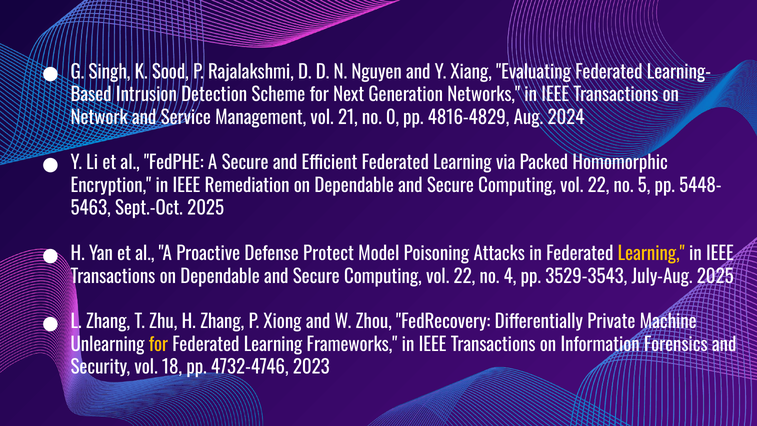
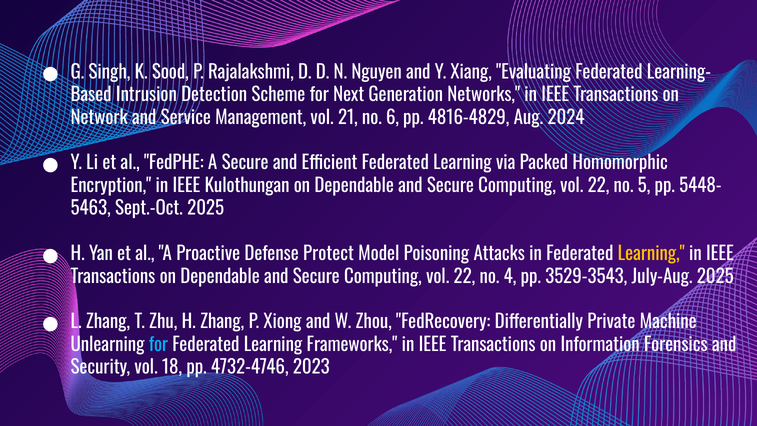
0: 0 -> 6 (393, 118)
Remediation: Remediation -> Kulothungan (247, 186)
for colour: yellow -> light blue (158, 345)
